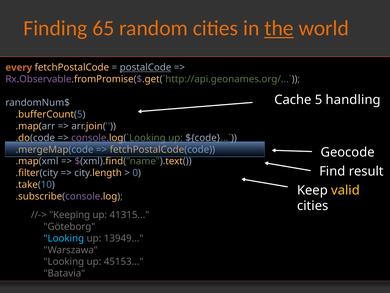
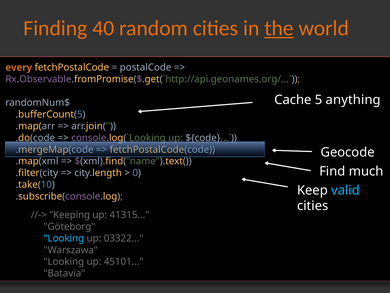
65: 65 -> 40 (103, 28)
postalCode underline: present -> none (146, 67)
handling: handling -> anything (353, 100)
result: result -> much (366, 171)
valid colour: yellow -> light blue (345, 190)
13949: 13949 -> 03322 (124, 238)
45153: 45153 -> 45101 (124, 261)
